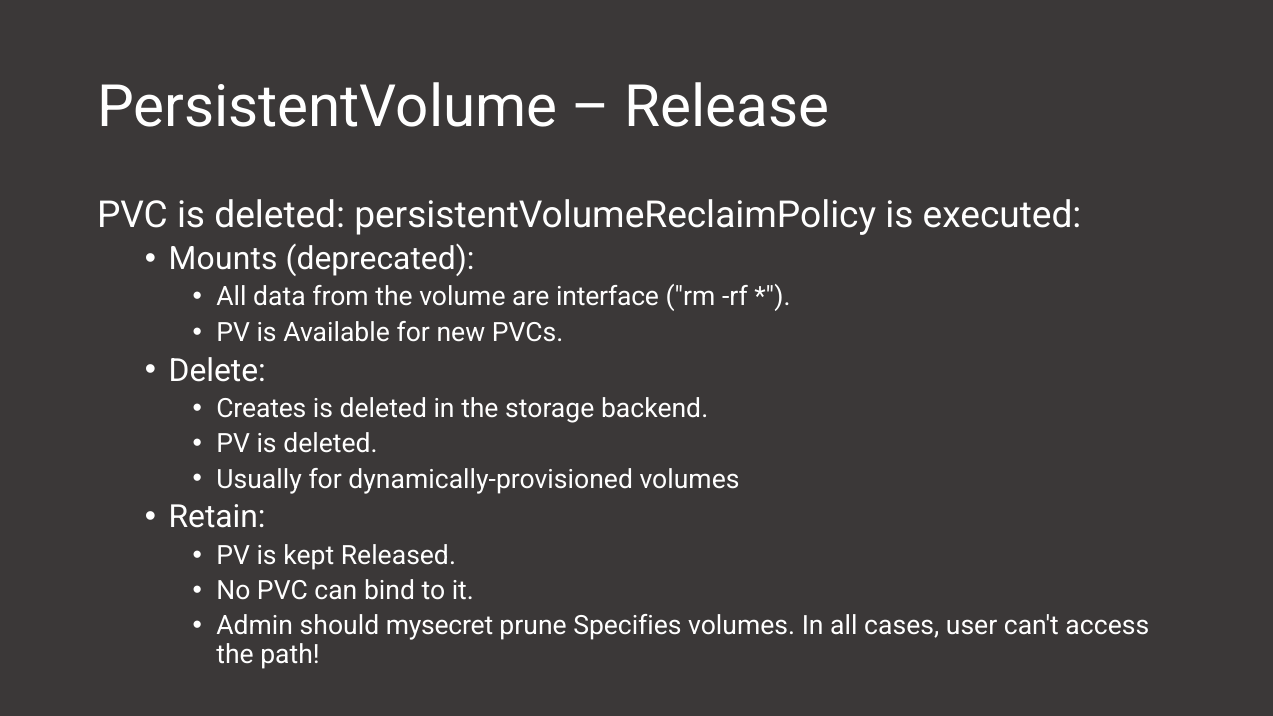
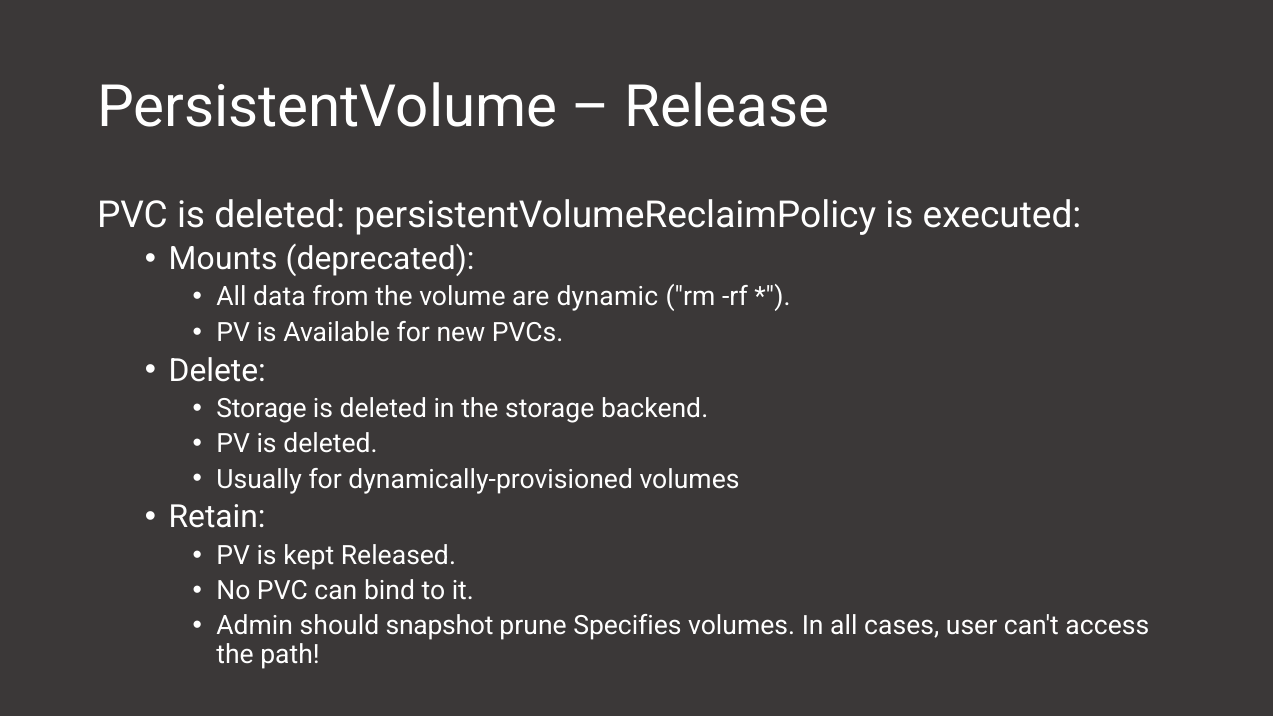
interface: interface -> dynamic (607, 297)
Creates: Creates -> Storage (261, 409)
mysecret: mysecret -> snapshot (440, 626)
